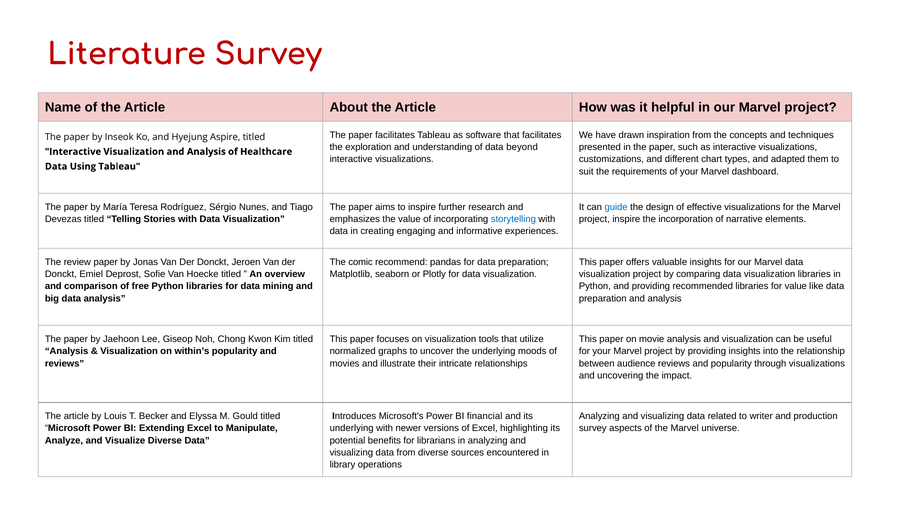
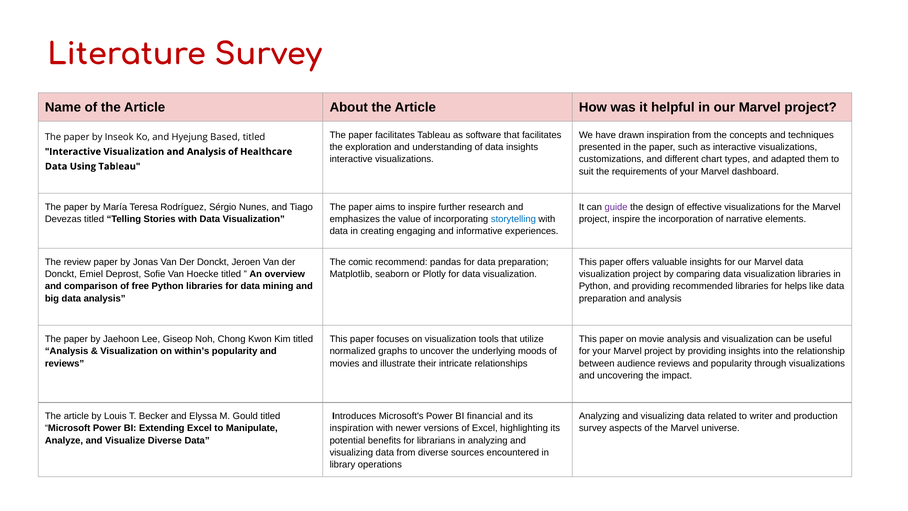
Aspire: Aspire -> Based (225, 137)
data beyond: beyond -> insights (522, 147)
guide colour: blue -> purple (616, 207)
for value: value -> helps (796, 286)
underlying: underlying -> inspiration (352, 428)
